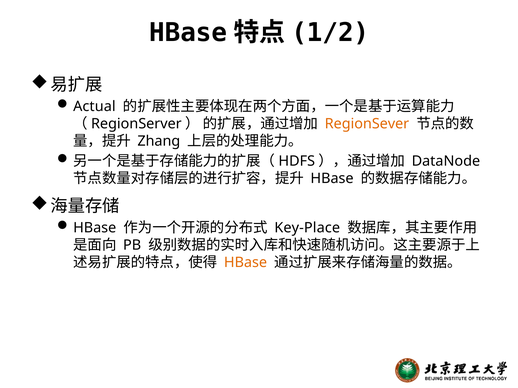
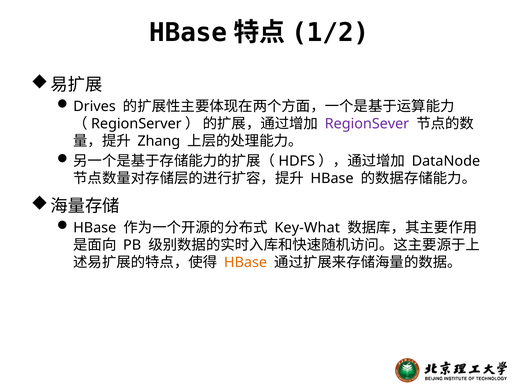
Actual: Actual -> Drives (94, 107)
RegionSever colour: orange -> purple (367, 124)
Key-Place: Key-Place -> Key-What (307, 228)
